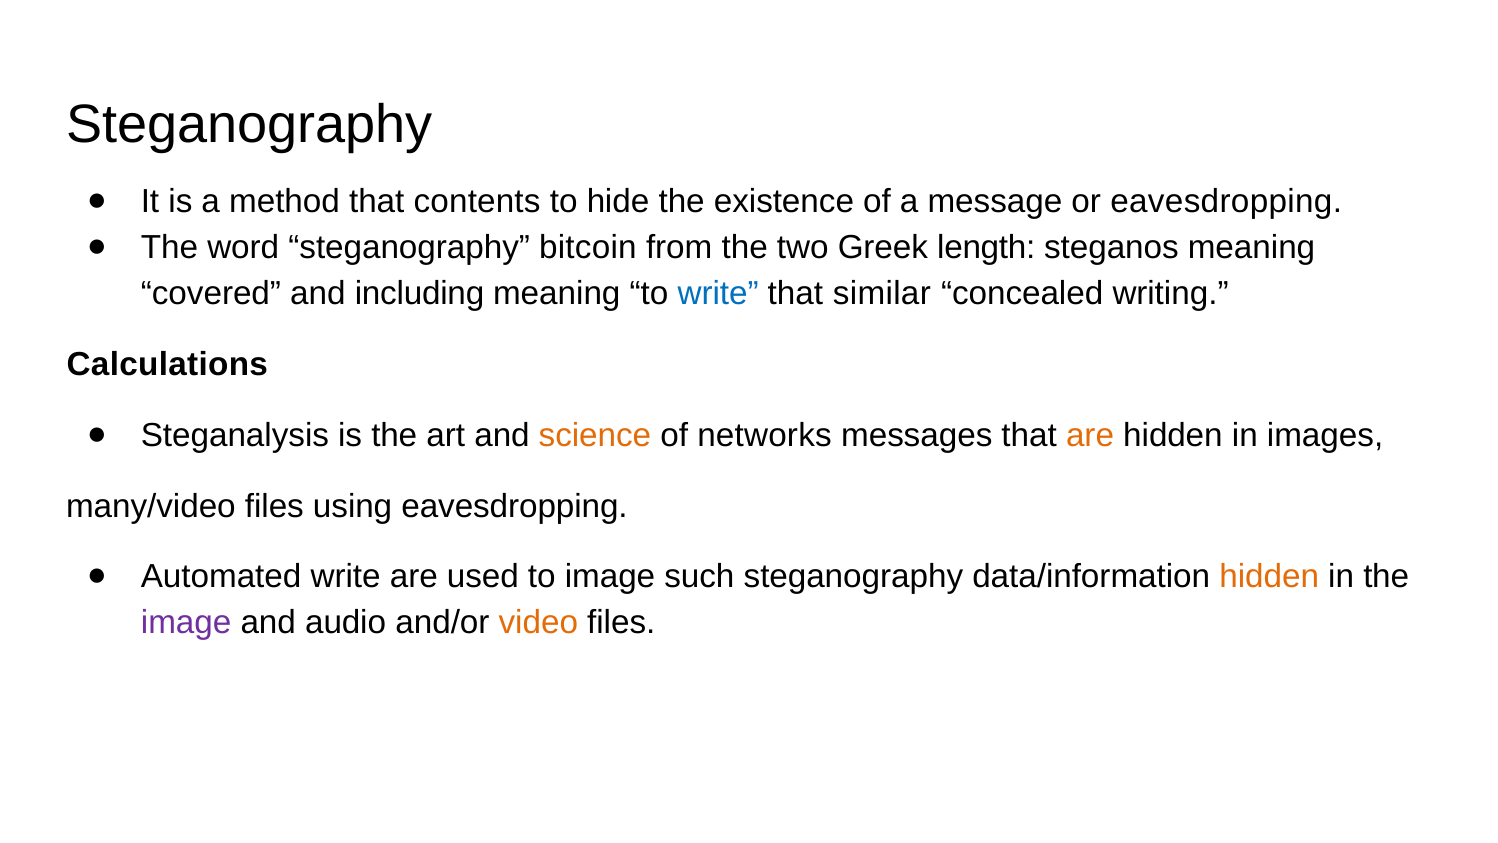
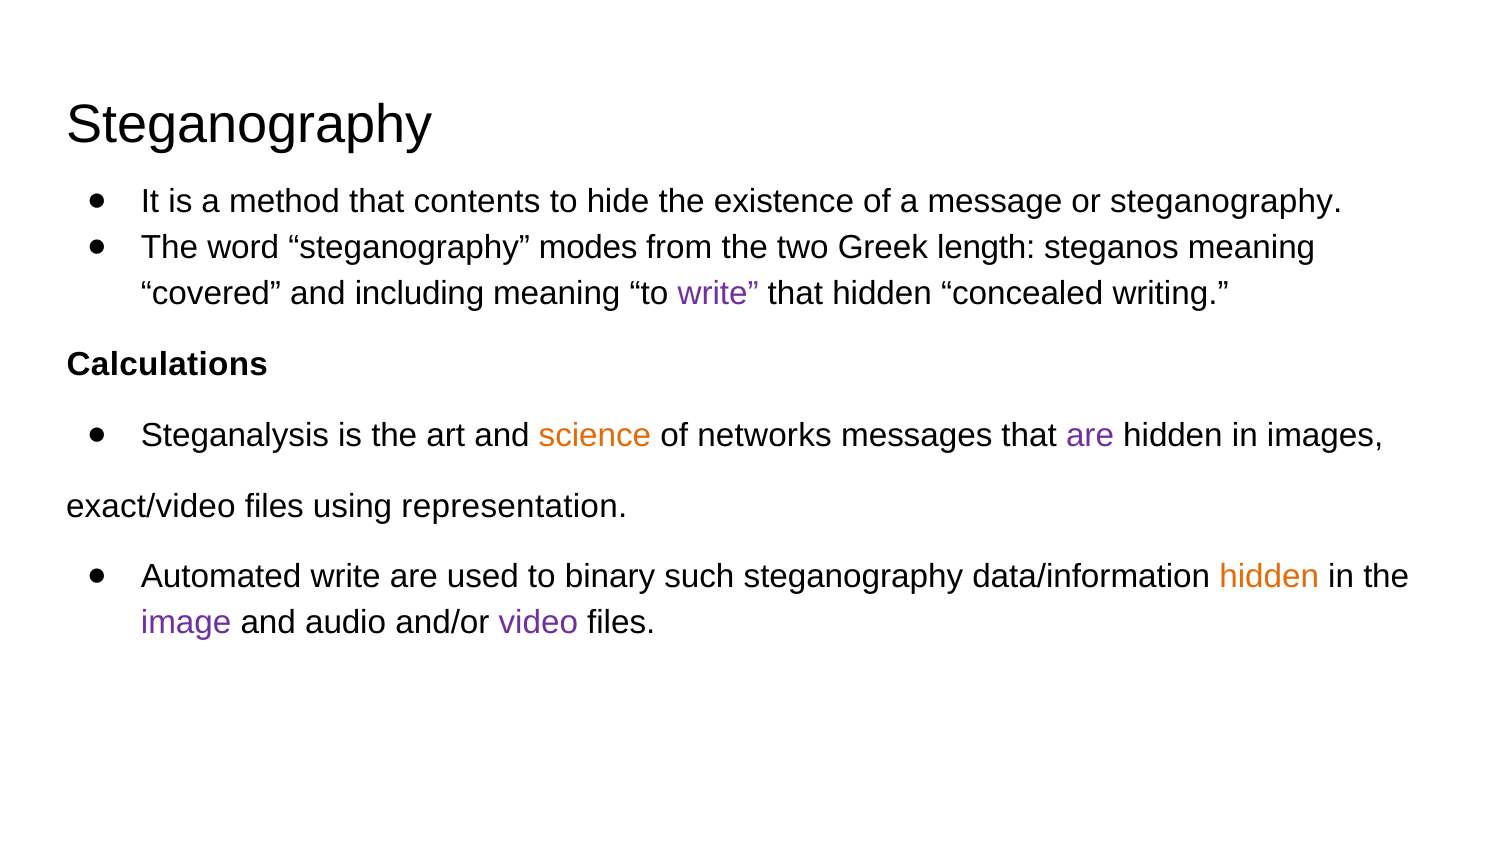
or eavesdropping: eavesdropping -> steganography (1226, 202)
bitcoin: bitcoin -> modes (588, 247)
write colour: blue -> purple (718, 293)
that similar: similar -> hidden (882, 293)
are colour: orange -> purple (1090, 435)
many/video: many/video -> exact/video (151, 506)
using eavesdropping: eavesdropping -> representation (514, 506)
to image: image -> binary (610, 577)
video colour: orange -> purple (538, 623)
